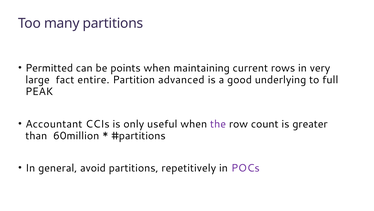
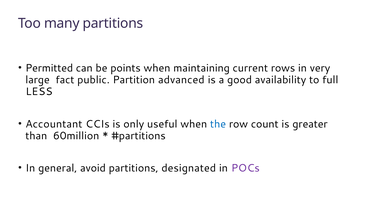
entire: entire -> public (93, 80)
underlying: underlying -> availability (281, 80)
PEAK: PEAK -> LESS (39, 91)
the colour: purple -> blue (218, 124)
repetitively: repetitively -> designated (189, 168)
